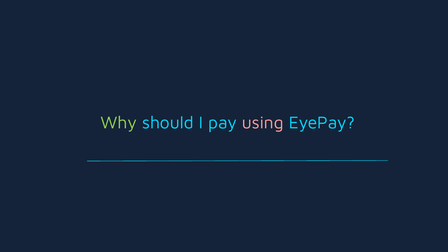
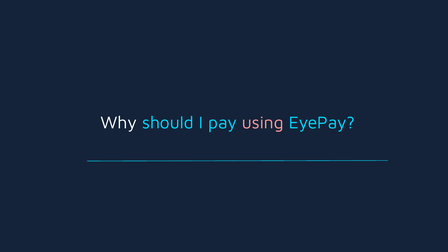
Why colour: light green -> white (119, 123)
